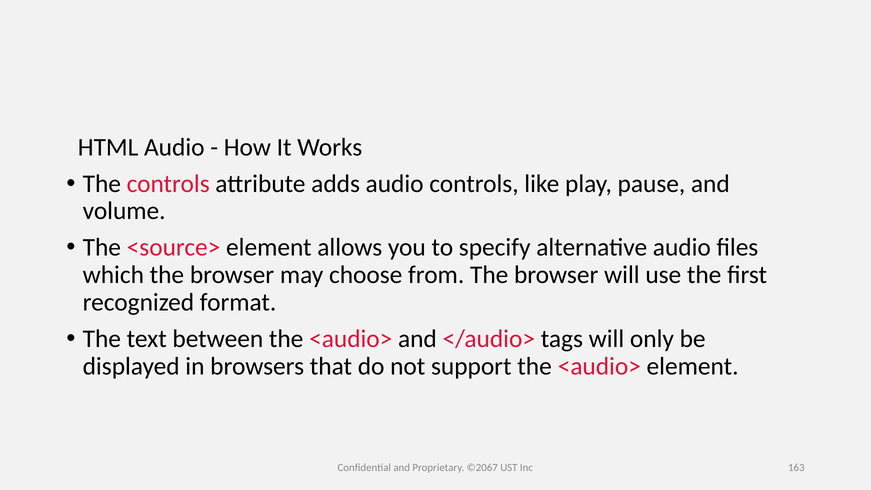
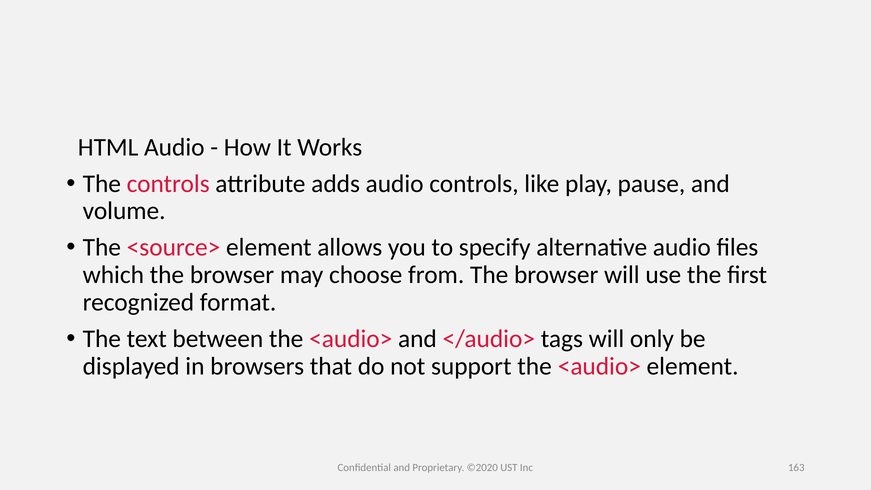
©2067: ©2067 -> ©2020 (482, 468)
